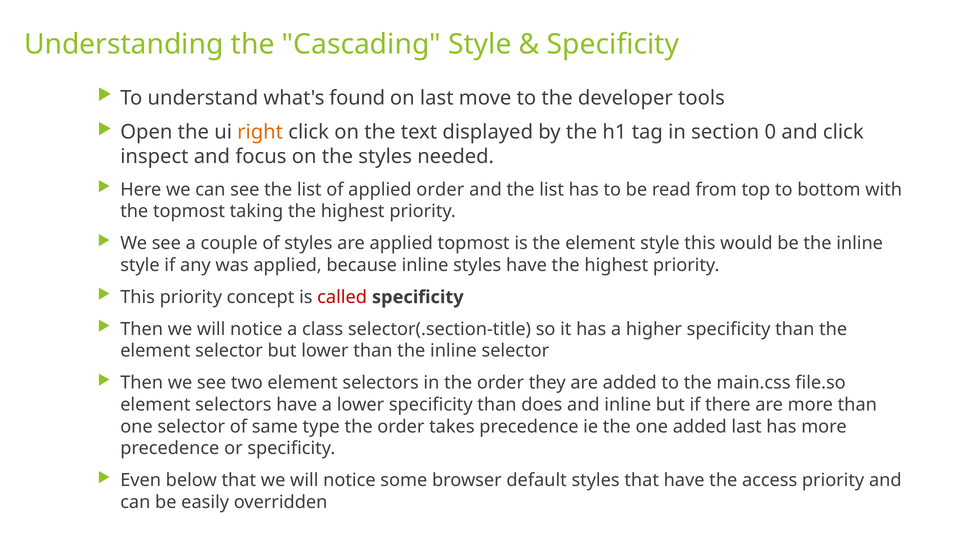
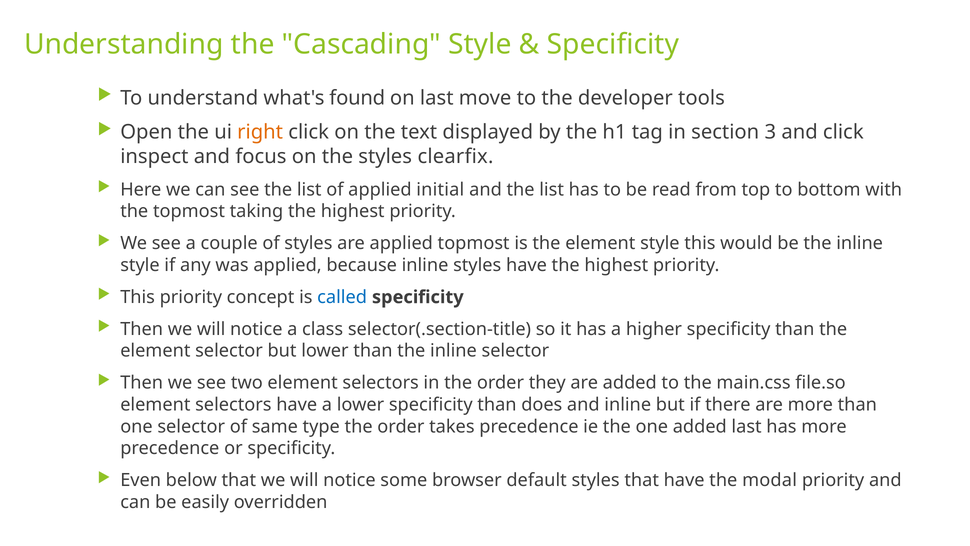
0: 0 -> 3 (770, 132)
needed: needed -> clearfix (455, 156)
applied order: order -> initial (440, 189)
called colour: red -> blue (342, 297)
access: access -> modal (770, 480)
